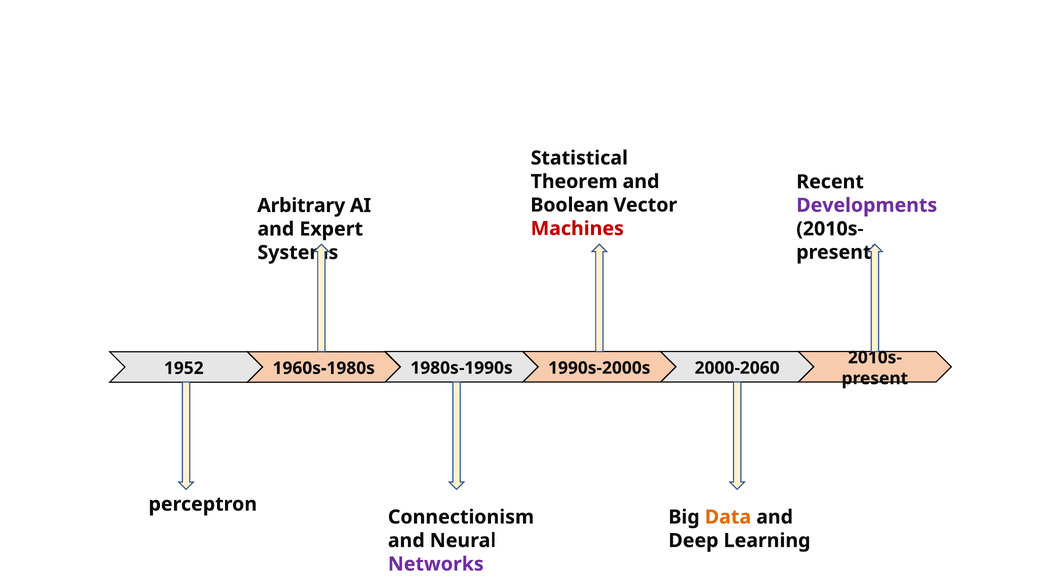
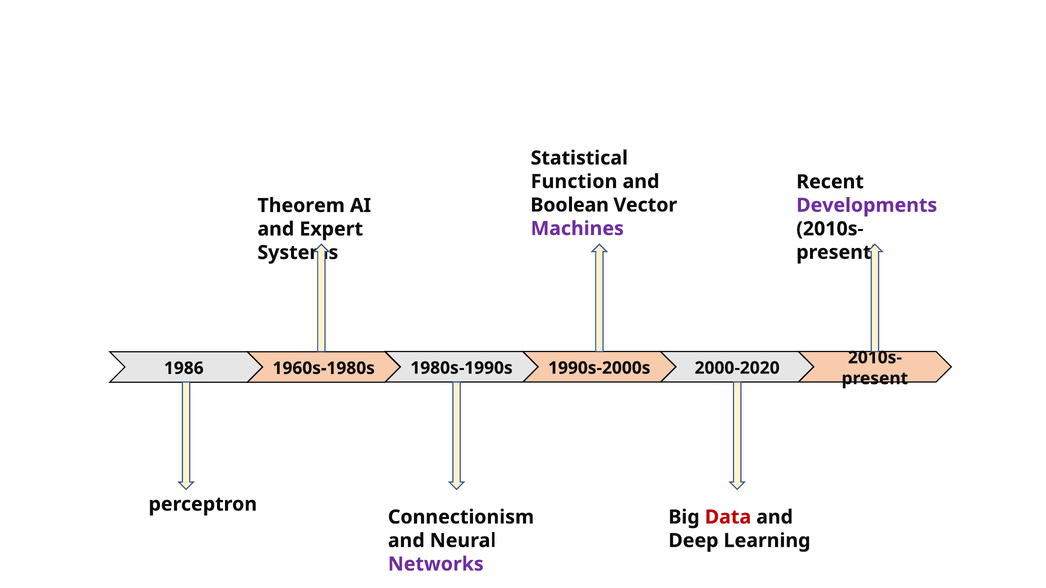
Theorem: Theorem -> Function (574, 182)
Arbitrary: Arbitrary -> Theorem (301, 206)
Machines colour: red -> purple (577, 229)
1952: 1952 -> 1986 (184, 368)
2000-2060: 2000-2060 -> 2000-2020 (737, 368)
Data colour: orange -> red (728, 517)
